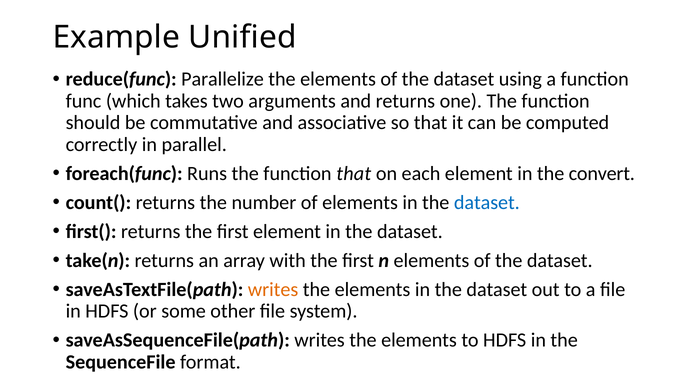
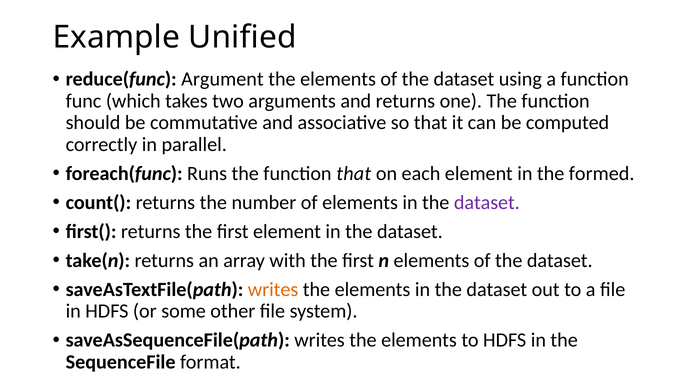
Parallelize: Parallelize -> Argument (222, 79)
convert: convert -> formed (602, 173)
dataset colour: blue -> purple (487, 202)
